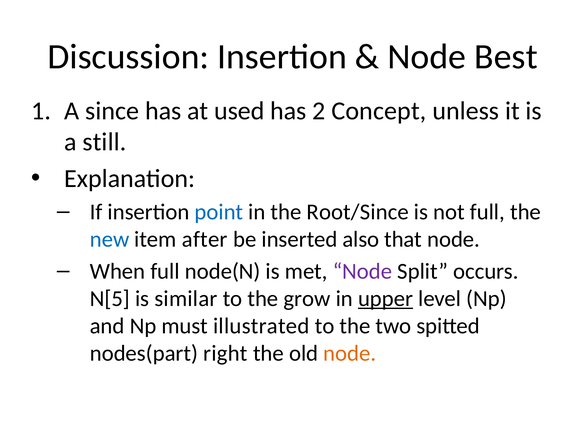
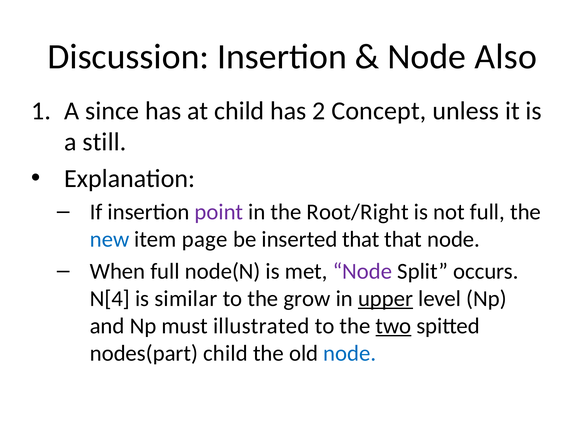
Best: Best -> Also (506, 57)
at used: used -> child (239, 111)
point colour: blue -> purple (219, 212)
Root/Since: Root/Since -> Root/Right (358, 212)
after: after -> page (205, 240)
inserted also: also -> that (361, 240)
N[5: N[5 -> N[4 (110, 299)
two underline: none -> present (393, 326)
nodes(part right: right -> child (225, 354)
node colour: orange -> blue (350, 354)
